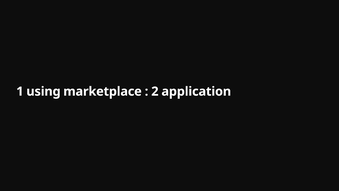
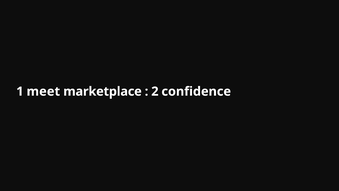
using: using -> meet (43, 91)
application: application -> confidence (196, 91)
